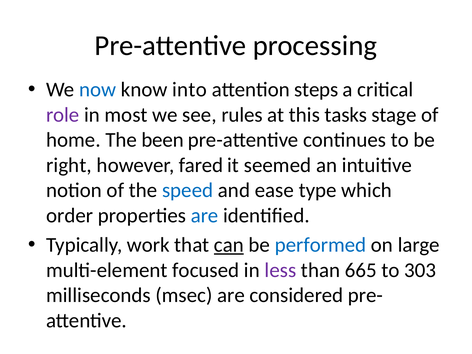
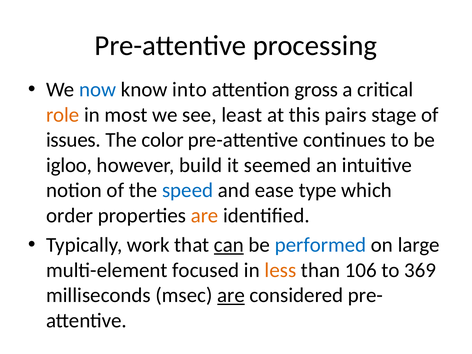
steps: steps -> gross (316, 90)
role colour: purple -> orange (63, 115)
rules: rules -> least (242, 115)
tasks: tasks -> pairs (346, 115)
home: home -> issues (73, 140)
been: been -> color (163, 140)
right: right -> igloo (69, 165)
fared: fared -> build (201, 165)
are colour: blue -> orange (205, 216)
less colour: purple -> orange (280, 270)
665: 665 -> 106 (361, 270)
303: 303 -> 369 (420, 270)
are underline: none -> present (231, 295)
